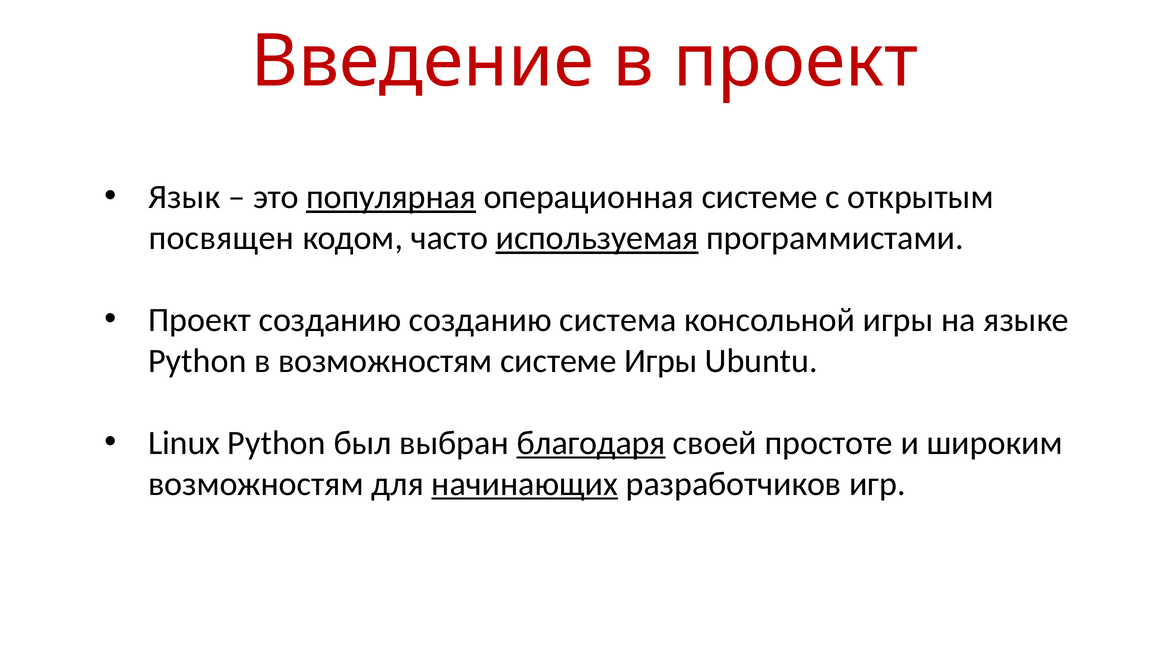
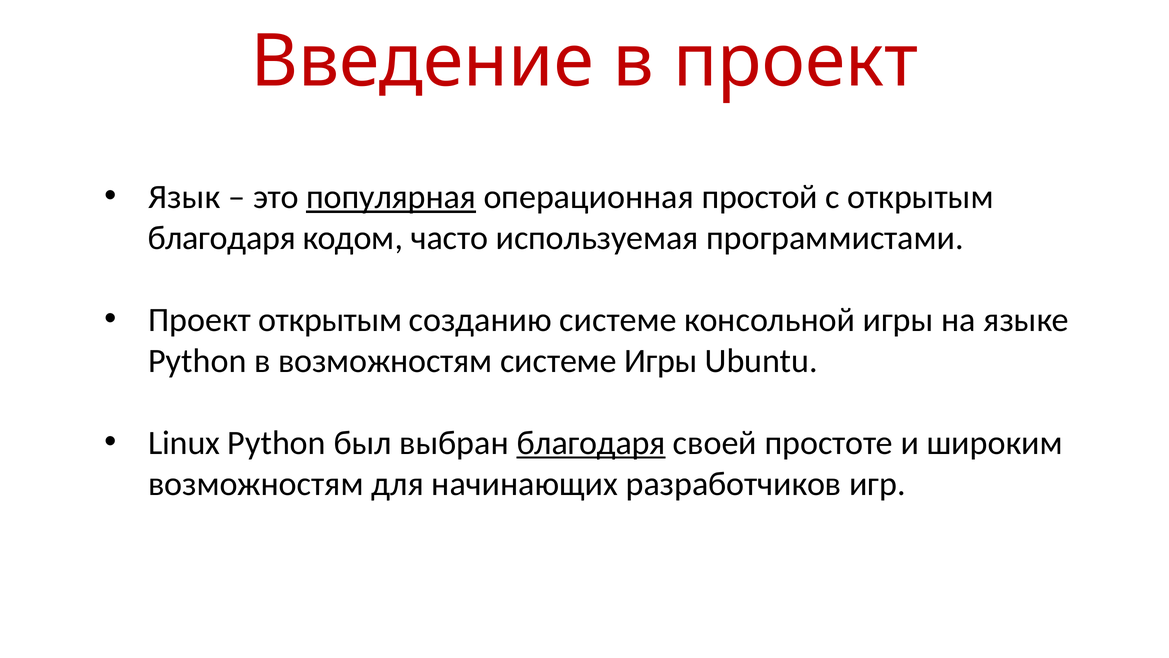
операционная системе: системе -> простой (760, 197)
посвящен: посвящен -> благодаря (222, 238)
используемая underline: present -> none (597, 238)
Проект созданию: созданию -> открытым (330, 320)
созданию система: система -> системе (618, 320)
начинающих underline: present -> none (525, 484)
